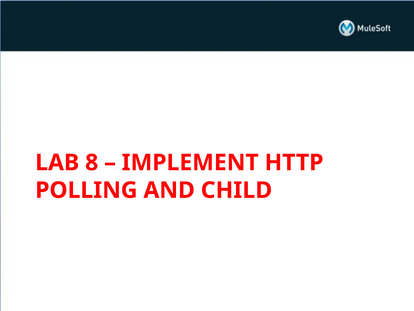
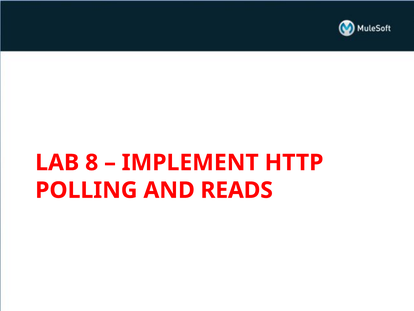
CHILD: CHILD -> READS (237, 190)
